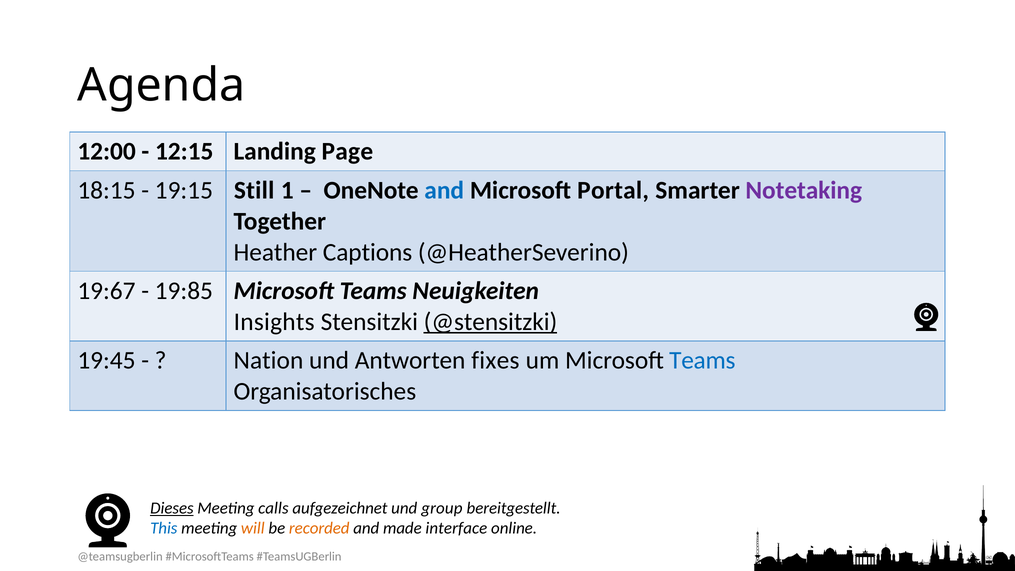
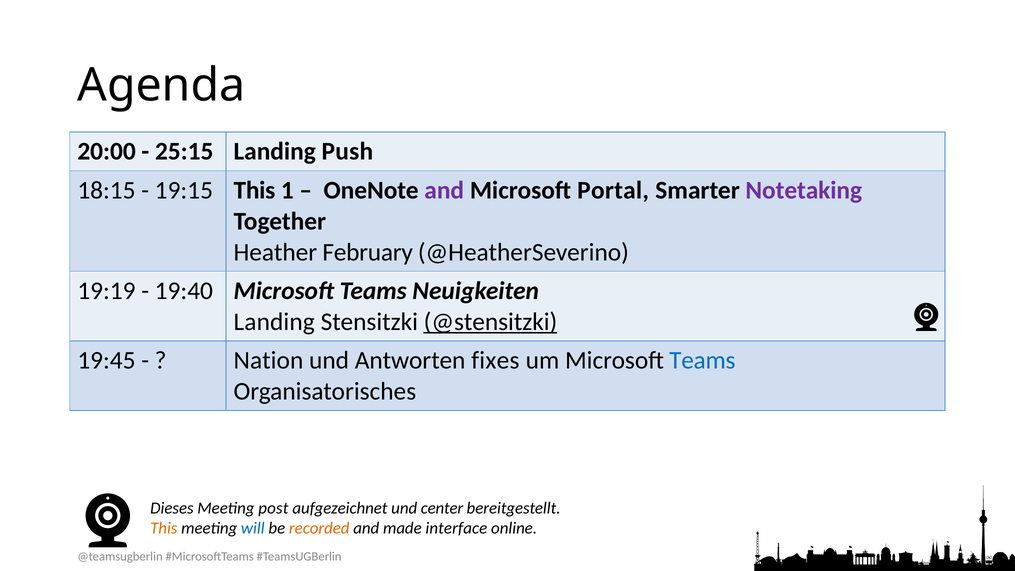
12:00: 12:00 -> 20:00 (107, 152)
12:15: 12:15 -> 25:15 (184, 152)
Page: Page -> Push (347, 152)
19:15 Still: Still -> This (254, 190)
and colour: blue -> purple (444, 190)
Captions: Captions -> February (368, 252)
19:67: 19:67 -> 19:19 (106, 291)
19:85: 19:85 -> 19:40 (184, 291)
Insights: Insights -> Landing (274, 322)
Dieses underline: present -> none (172, 508)
calls: calls -> post (273, 508)
group: group -> center (442, 508)
This colour: blue -> orange (164, 528)
will colour: orange -> blue (253, 528)
